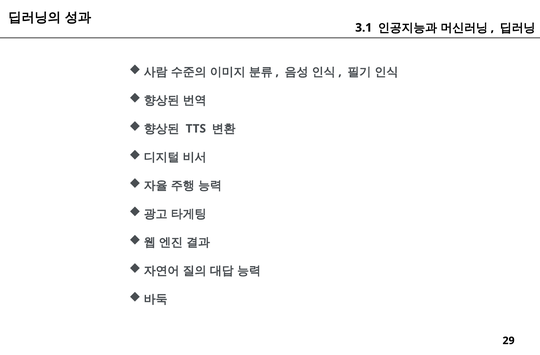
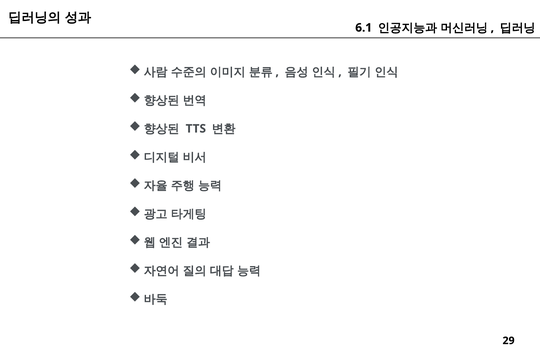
3.1: 3.1 -> 6.1 (364, 28)
